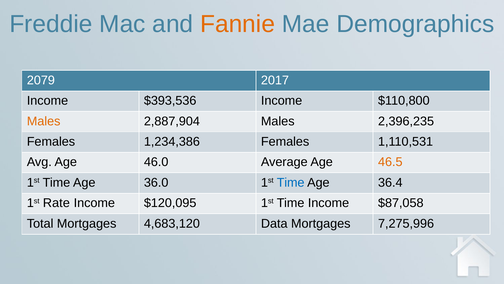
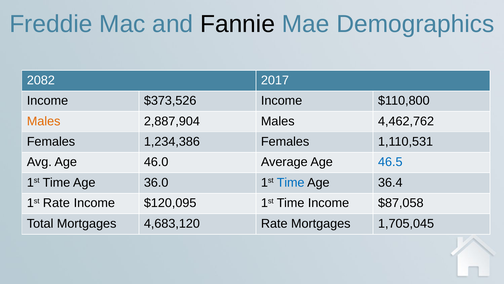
Fannie colour: orange -> black (238, 24)
2079: 2079 -> 2082 (41, 80)
$393,536: $393,536 -> $373,526 (170, 101)
2,396,235: 2,396,235 -> 4,462,762 (406, 121)
46.5 colour: orange -> blue (390, 162)
4,683,120 Data: Data -> Rate (274, 223)
7,275,996: 7,275,996 -> 1,705,045 (406, 223)
